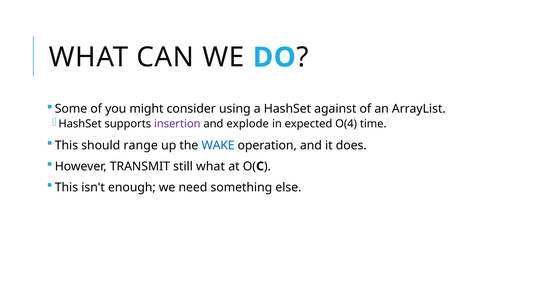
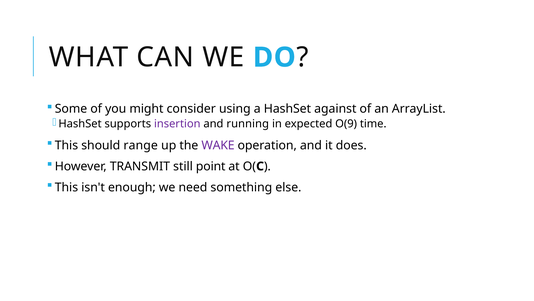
explode: explode -> running (248, 124)
O(4: O(4 -> O(9 (346, 124)
WAKE colour: blue -> purple (218, 145)
still what: what -> point (211, 166)
